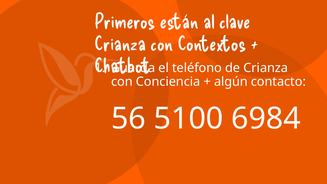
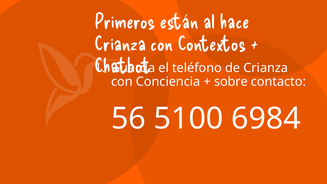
clave: clave -> hace (235, 22)
algún: algún -> sobre (231, 82)
